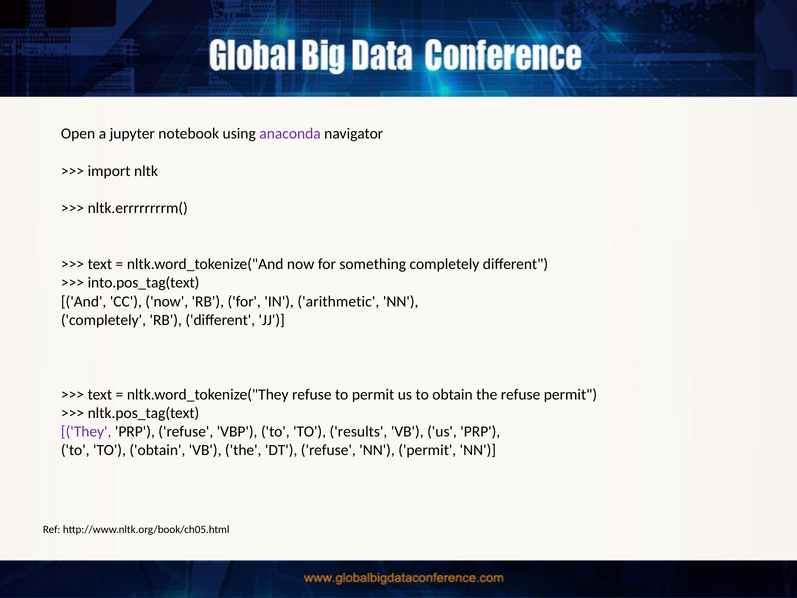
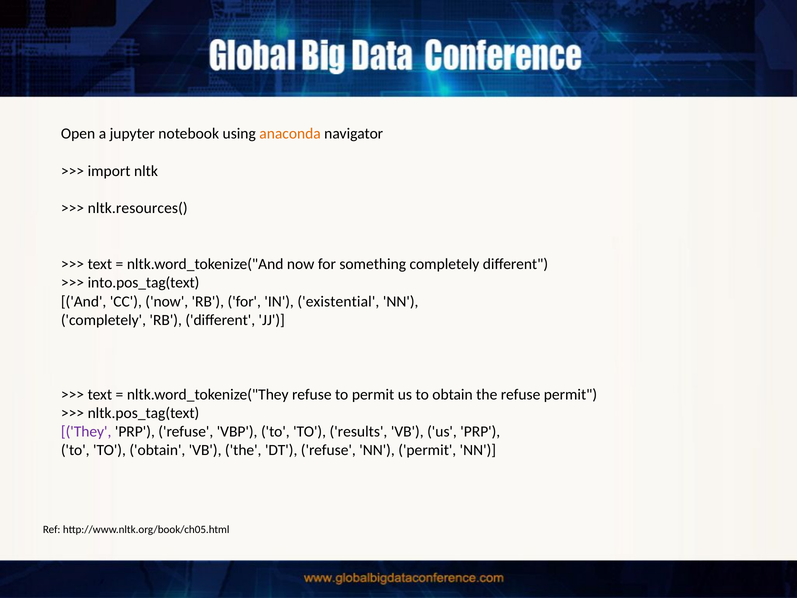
anaconda colour: purple -> orange (290, 134)
nltk.errrrrrrrm(: nltk.errrrrrrrm( -> nltk.resources( (138, 208)
arithmetic: arithmetic -> existential (338, 301)
